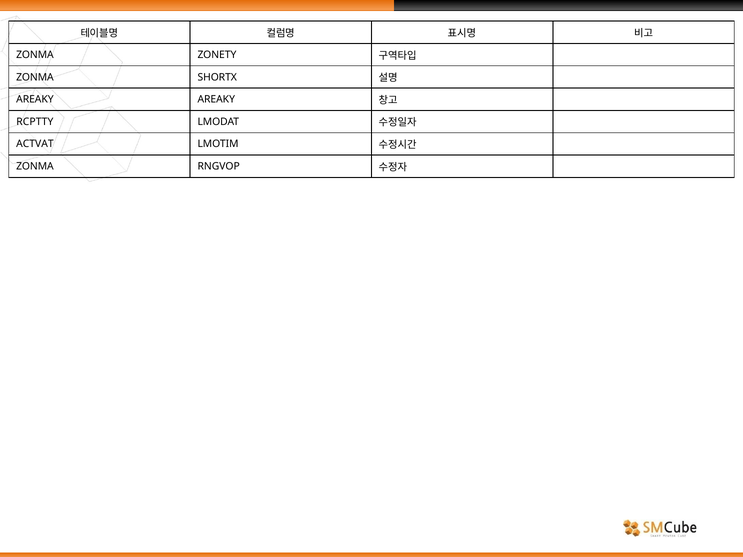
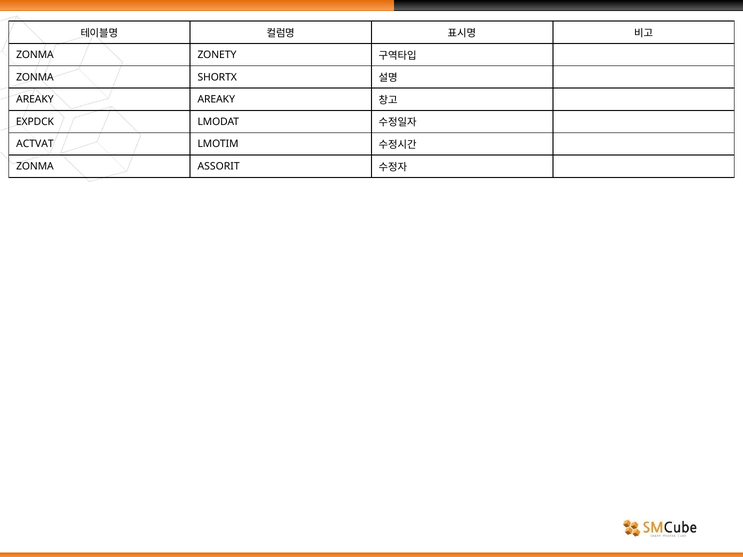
RCPTTY: RCPTTY -> EXPDCK (35, 122)
RNGVOP: RNGVOP -> ASSORIT (219, 166)
